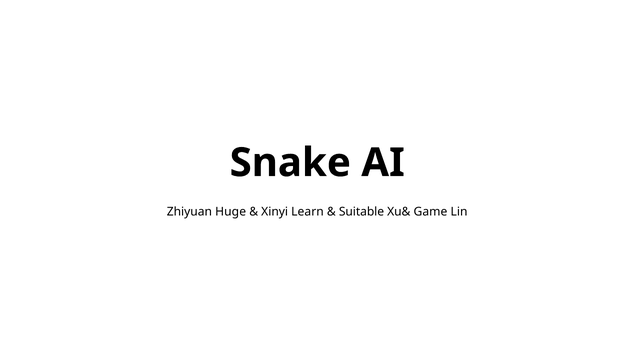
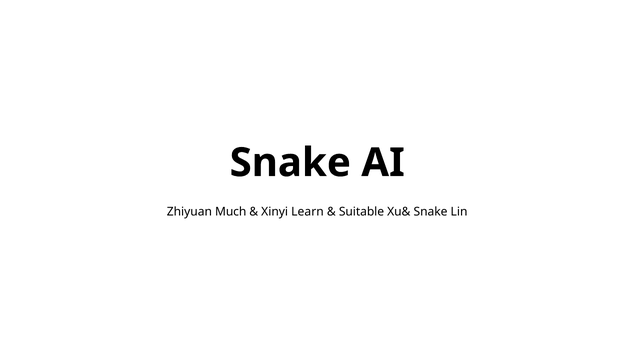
Huge: Huge -> Much (231, 211)
Xu& Game: Game -> Snake (431, 211)
